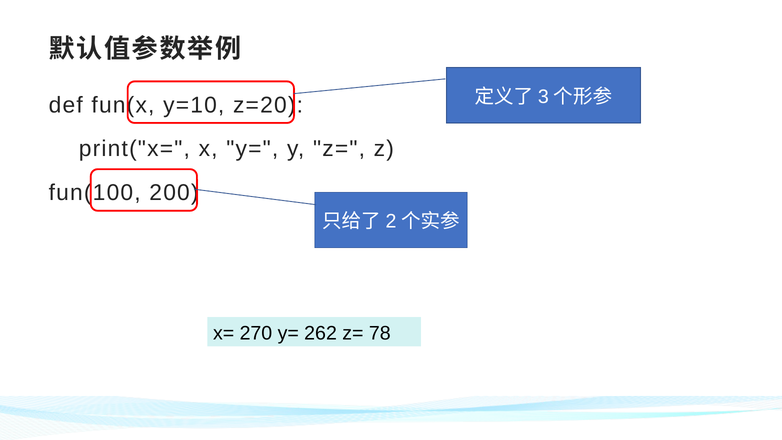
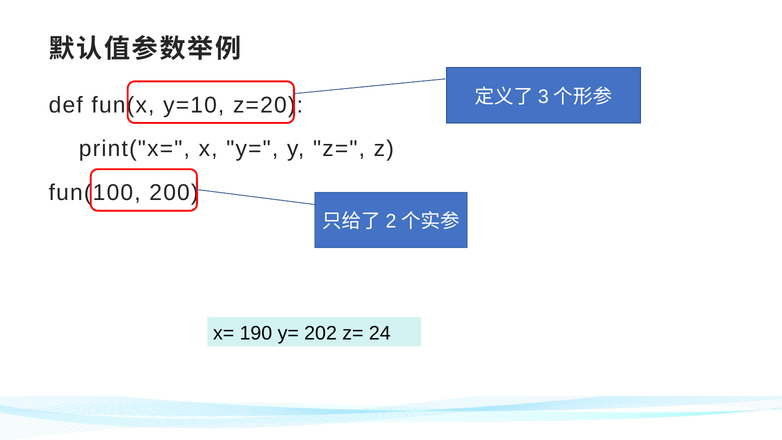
270: 270 -> 190 (256, 333)
262: 262 -> 202 (321, 333)
78: 78 -> 24 (380, 333)
